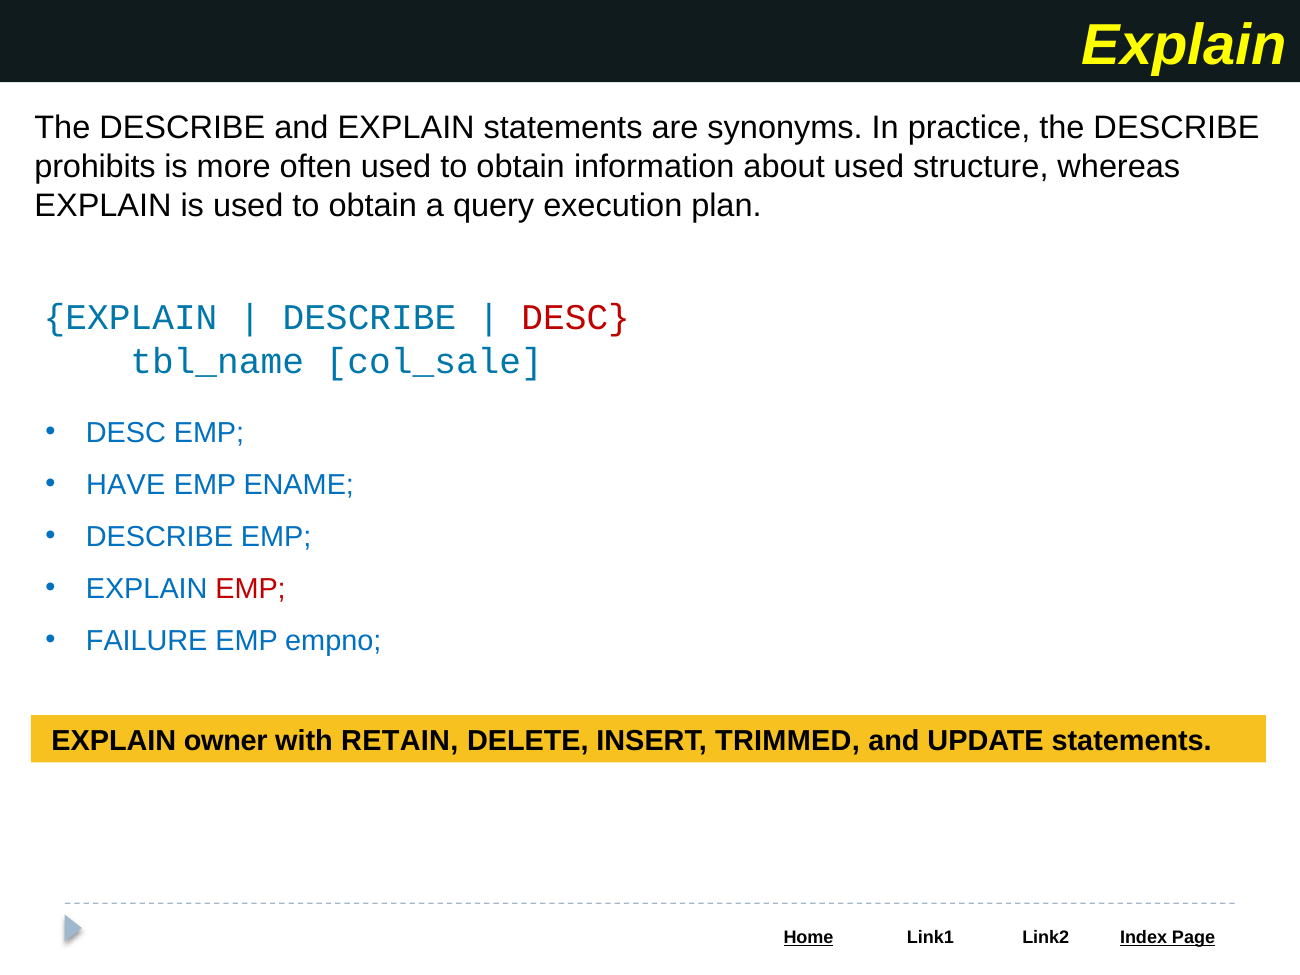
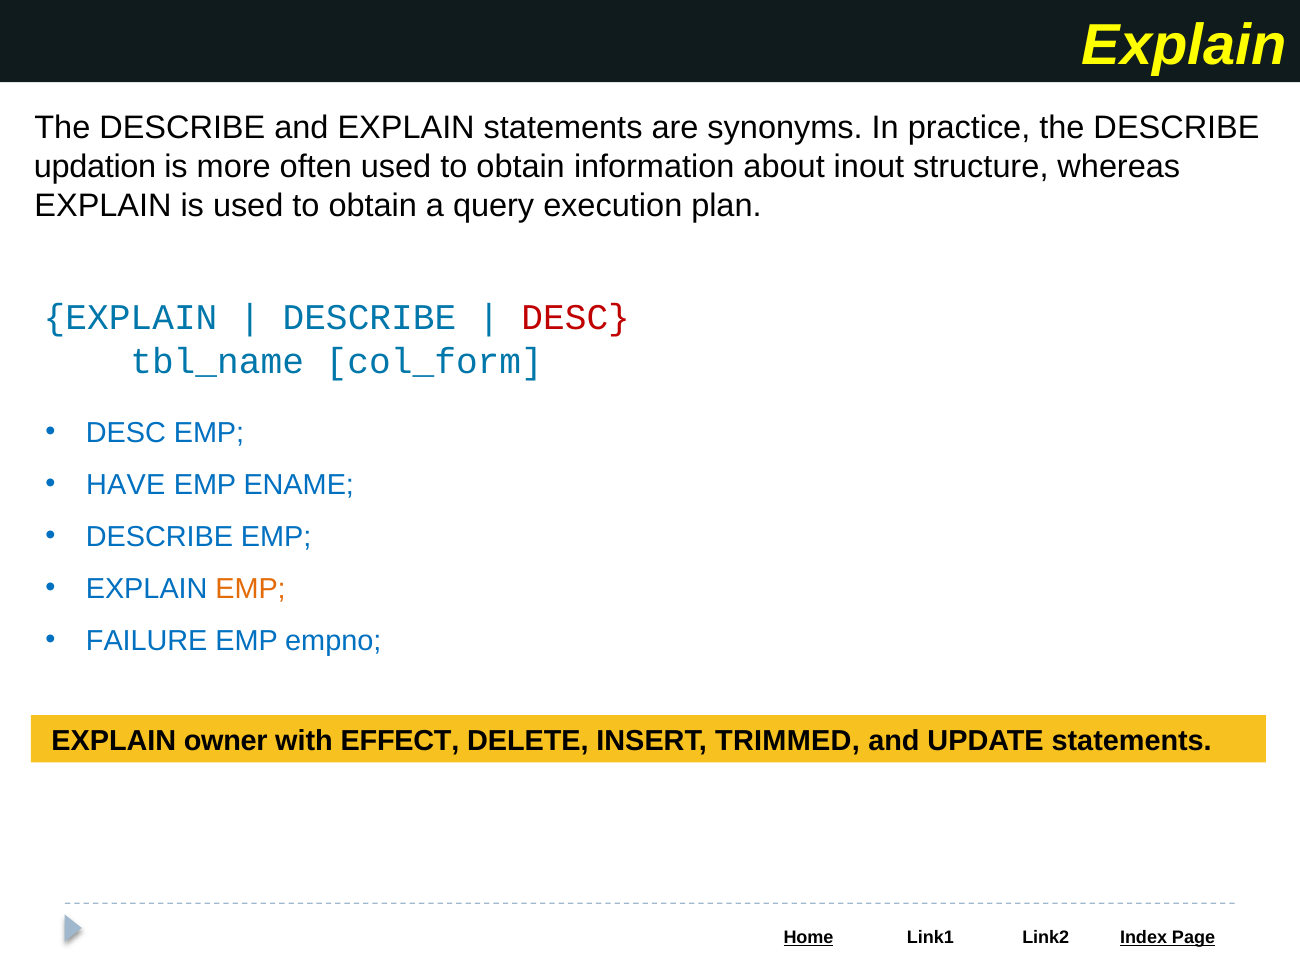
prohibits: prohibits -> updation (95, 167)
about used: used -> inout (869, 167)
col_sale: col_sale -> col_form (434, 361)
EMP colour: red -> orange (251, 589)
RETAIN: RETAIN -> EFFECT (400, 741)
